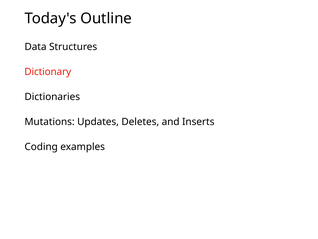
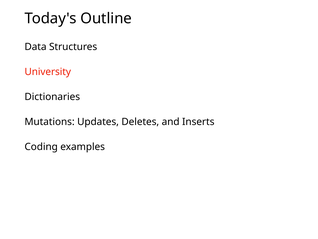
Dictionary: Dictionary -> University (48, 72)
